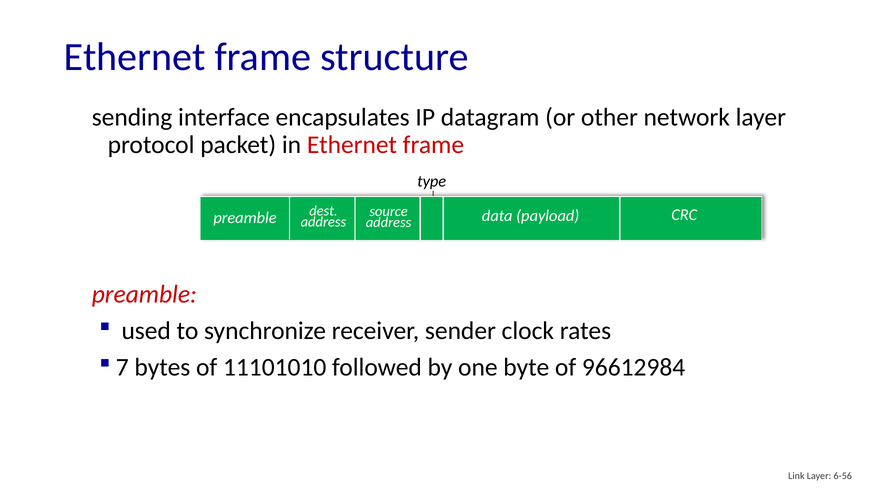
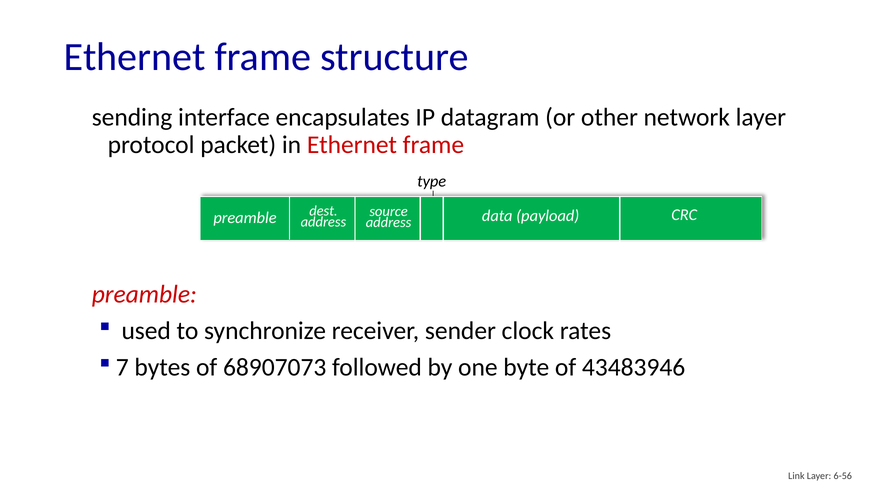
11101010: 11101010 -> 68907073 (275, 368)
96612984: 96612984 -> 43483946 (634, 368)
